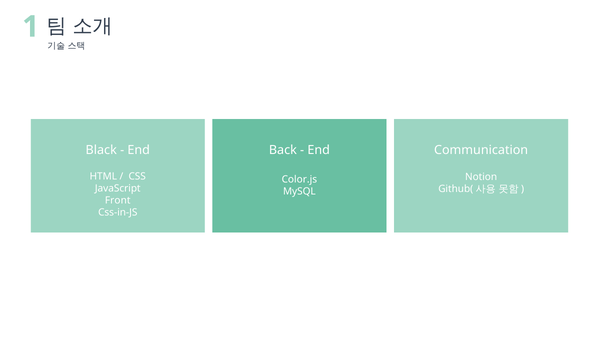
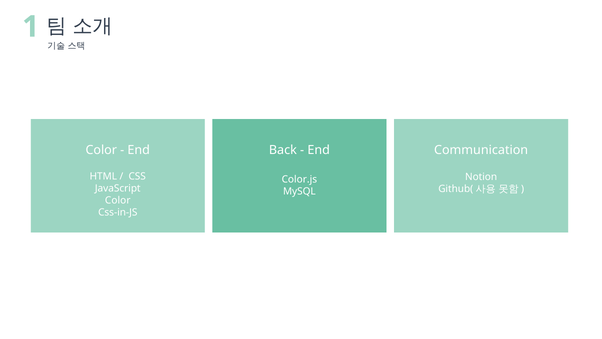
Black: Black -> Color (101, 150)
Front: Front -> Color (118, 200)
